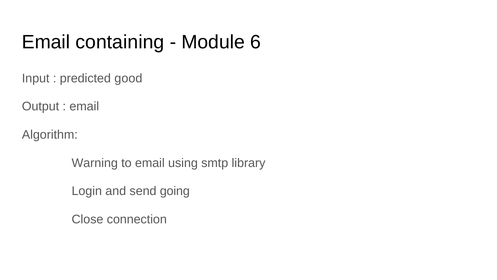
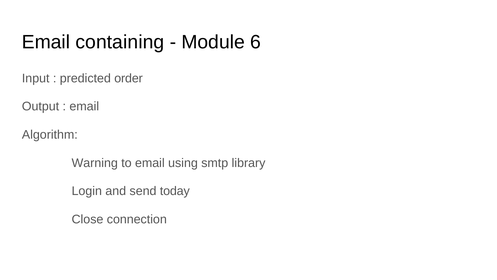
good: good -> order (129, 78)
going: going -> today (175, 191)
